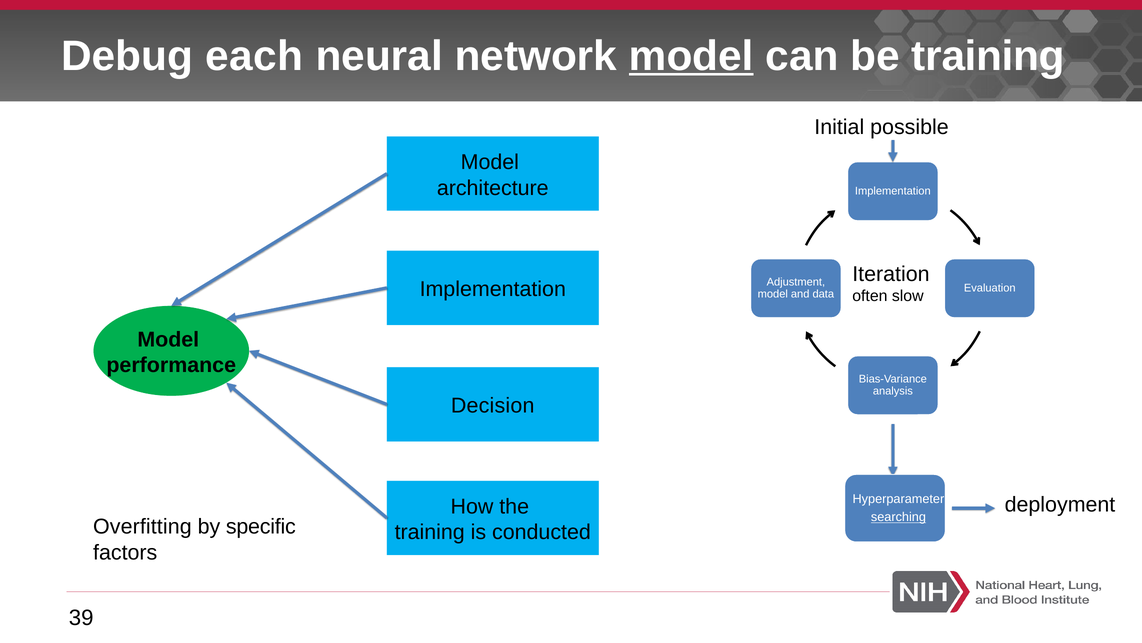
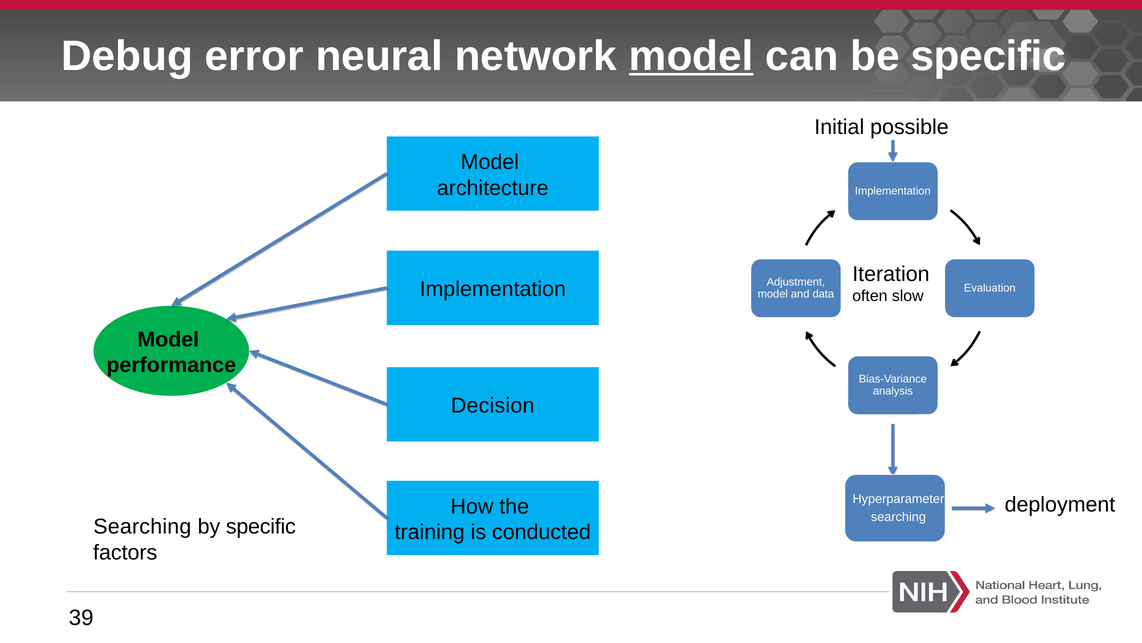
each: each -> error (254, 56)
be training: training -> specific (988, 56)
searching underline: present -> none (898, 517)
Overfitting: Overfitting -> Searching (142, 526)
